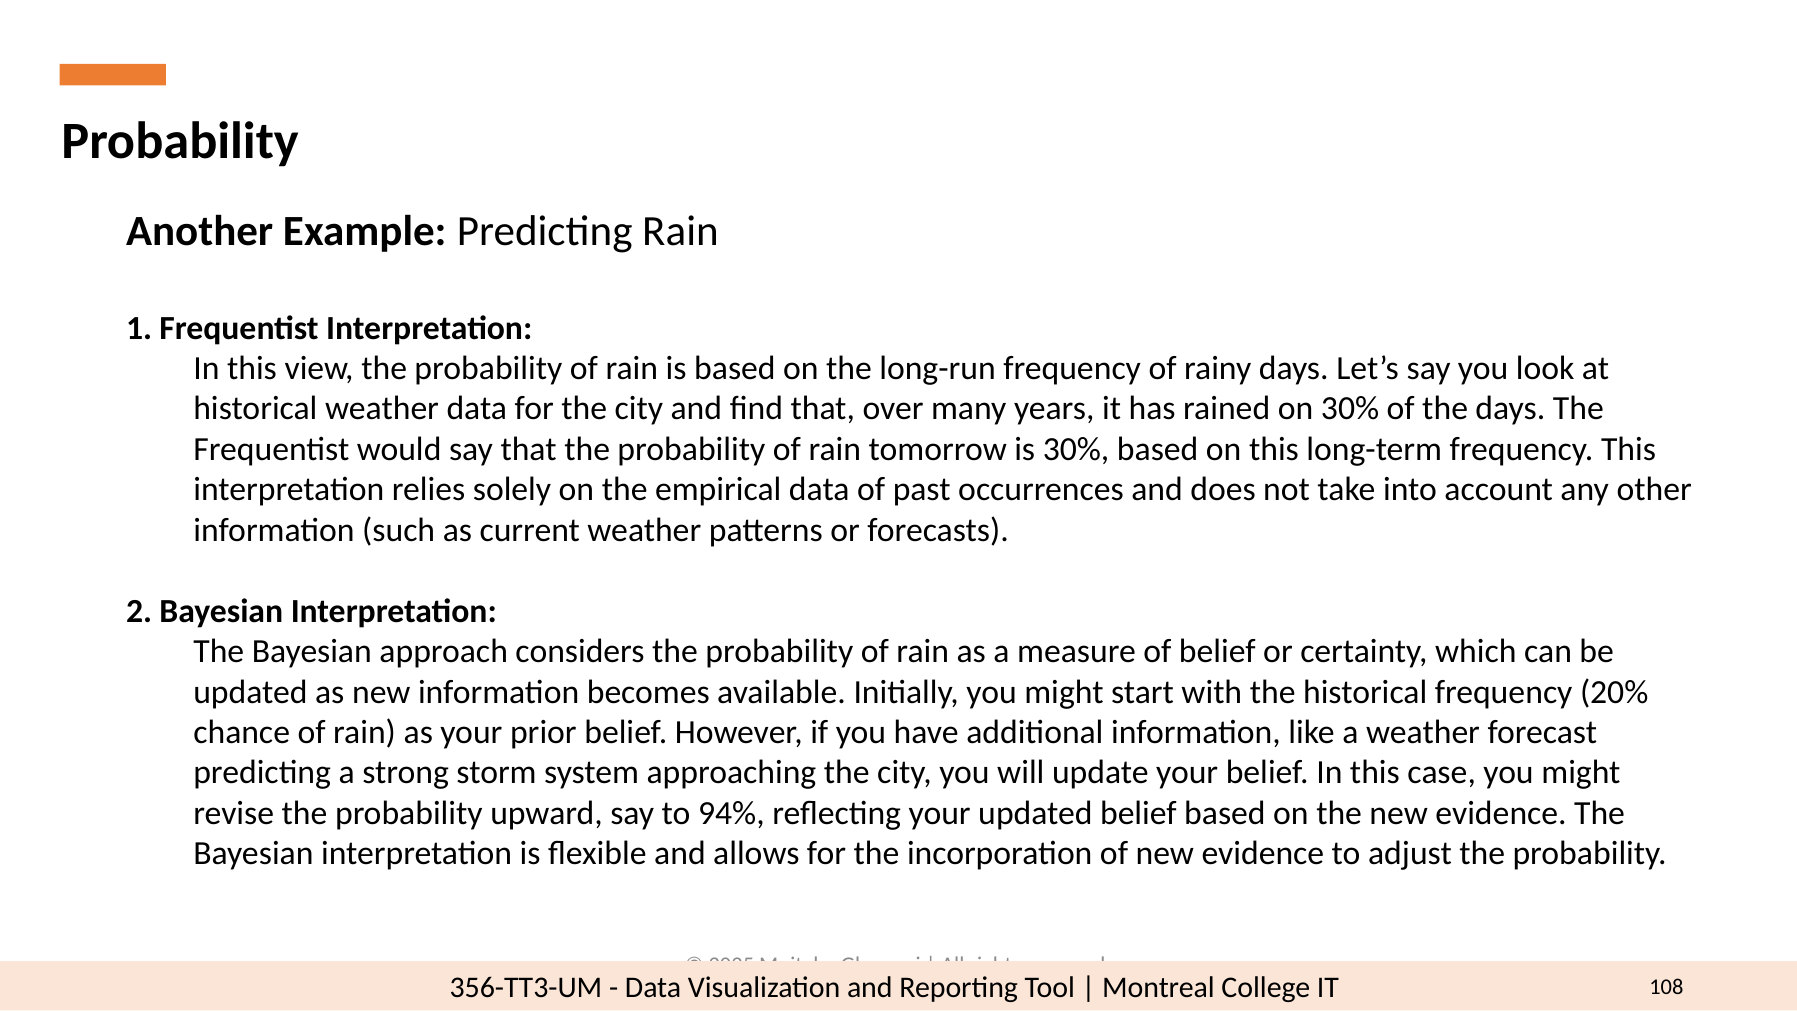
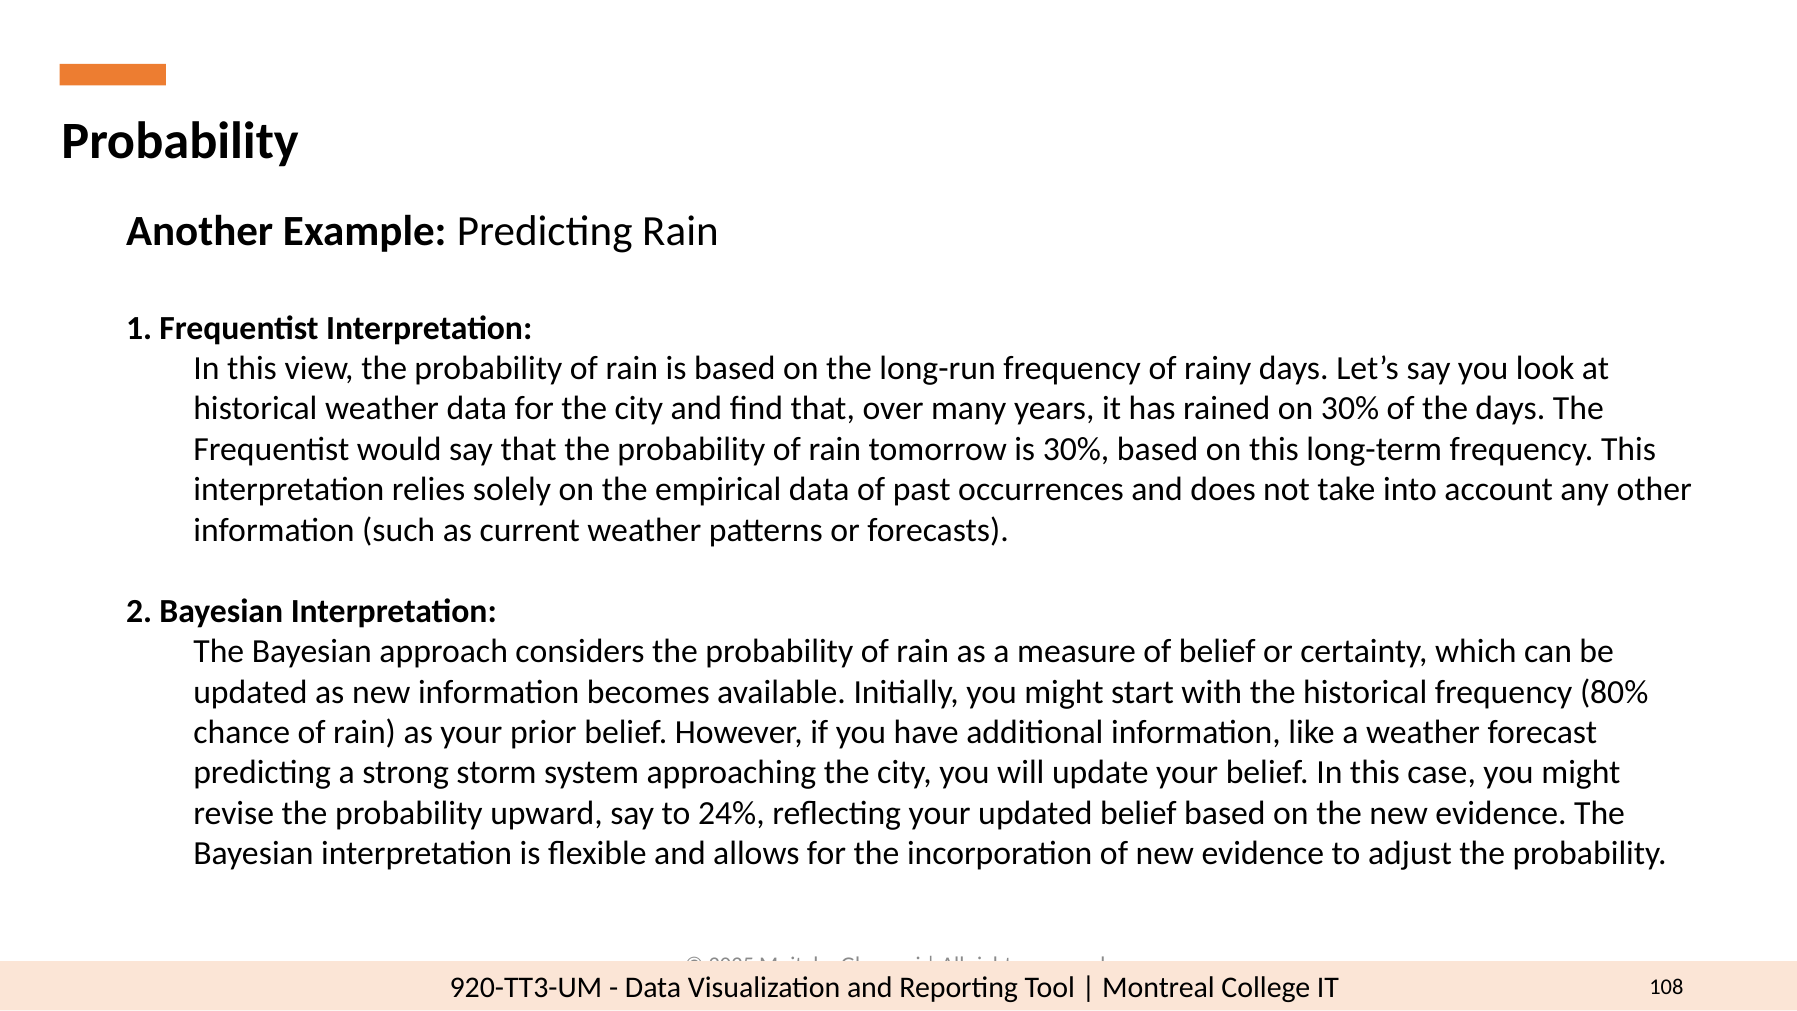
20%: 20% -> 80% (1614, 692)
94%: 94% -> 24% (731, 813)
356-TT3-UM: 356-TT3-UM -> 920-TT3-UM (526, 988)
